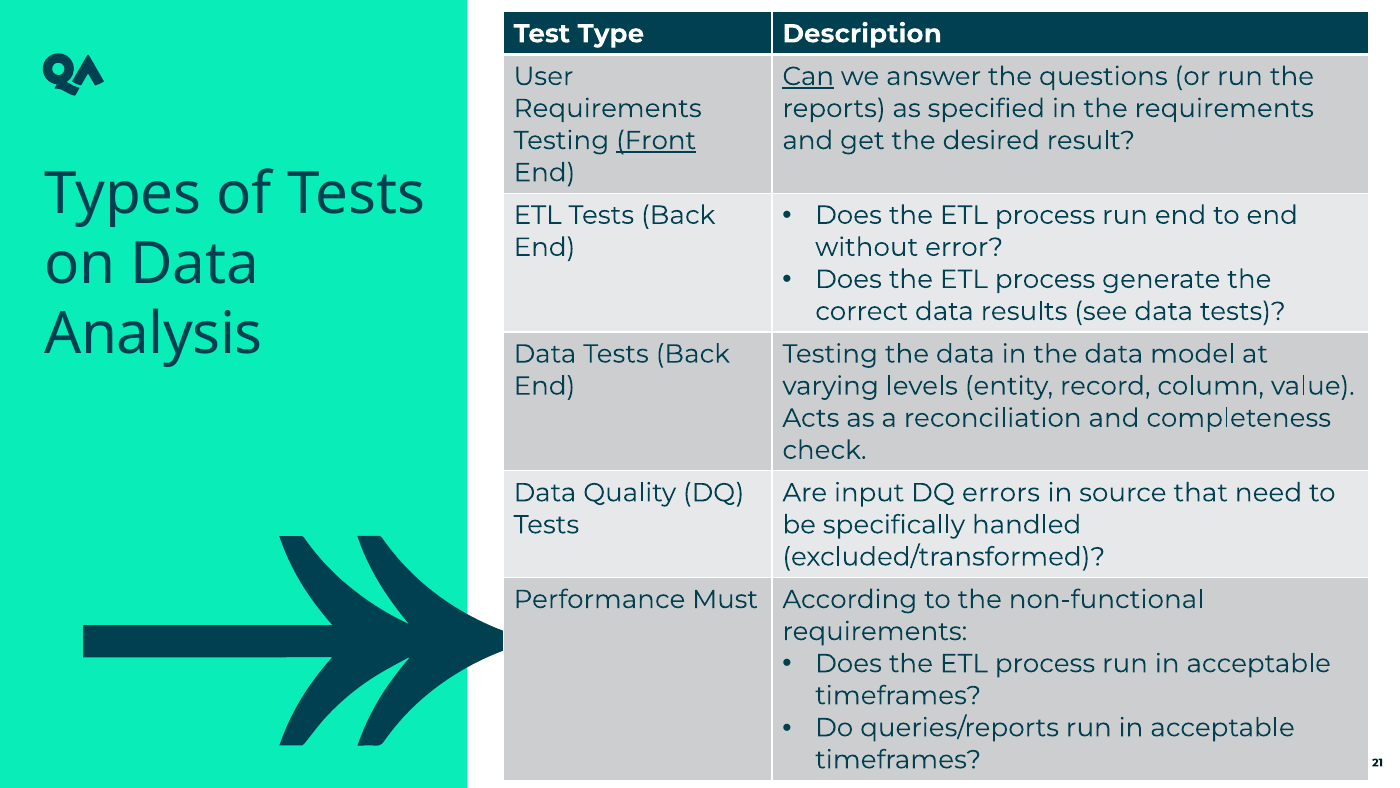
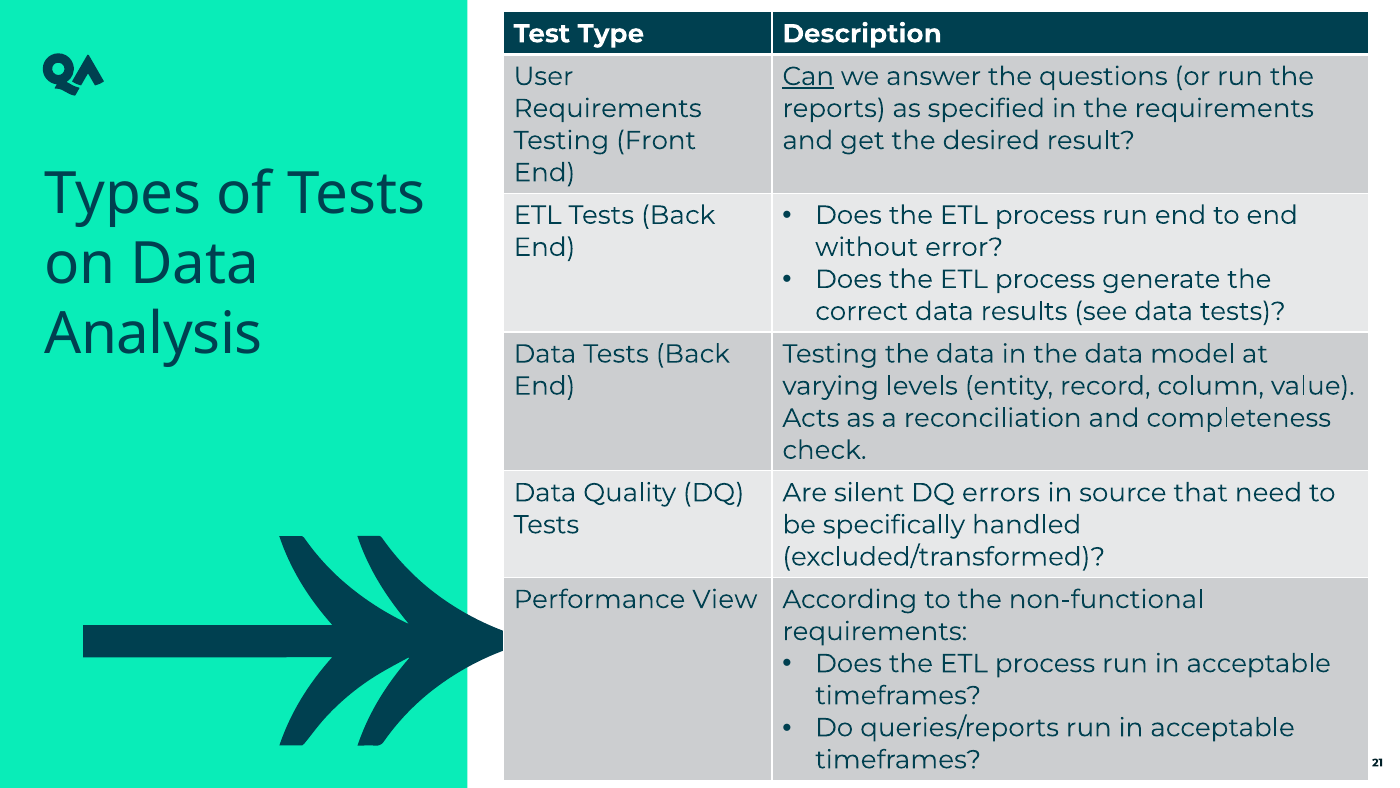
Front underline: present -> none (656, 140)
input: input -> silent (869, 492)
Must: Must -> View (725, 599)
